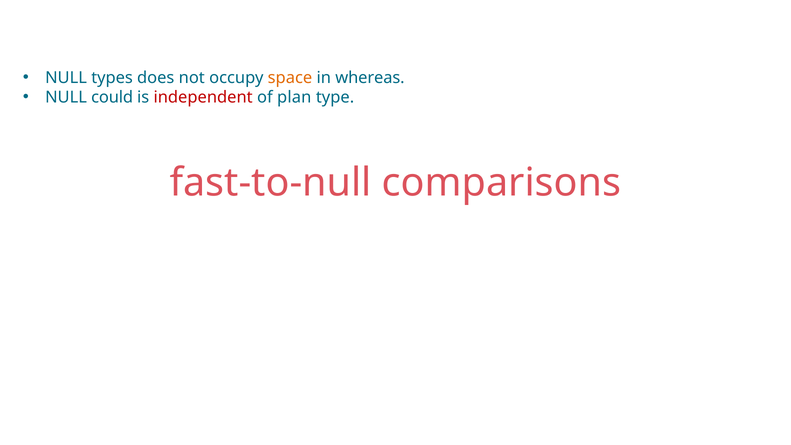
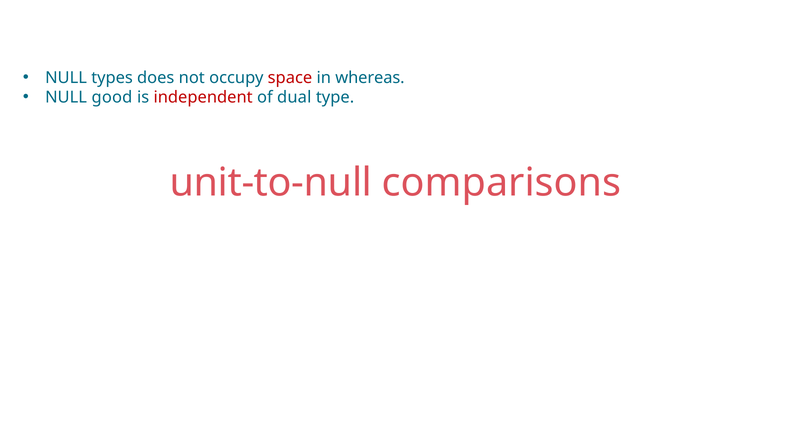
space colour: orange -> red (290, 78)
could: could -> good (112, 97)
plan: plan -> dual (294, 97)
fast-to-null: fast-to-null -> unit-to-null (271, 183)
